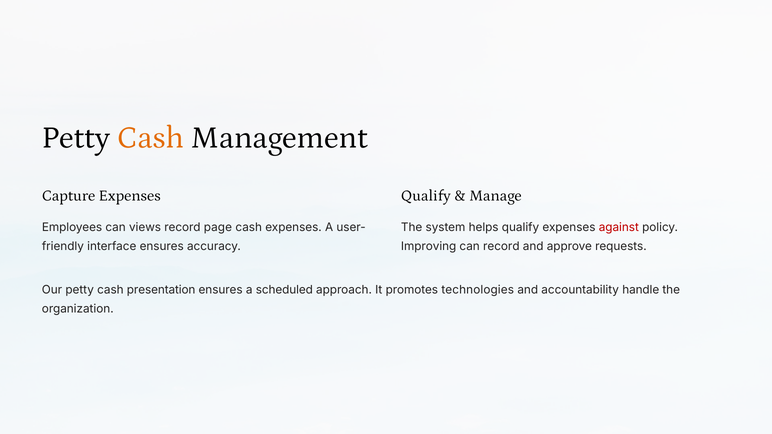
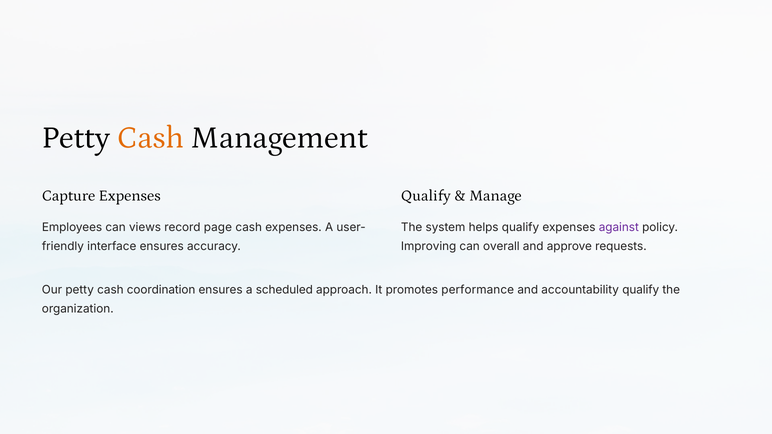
against colour: red -> purple (619, 227)
can record: record -> overall (501, 246)
presentation: presentation -> coordination (161, 290)
technologies: technologies -> performance (478, 290)
accountability handle: handle -> qualify (641, 290)
